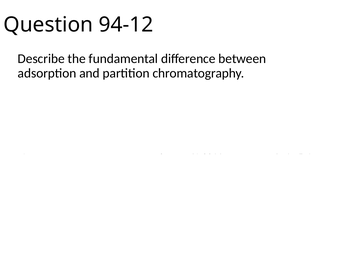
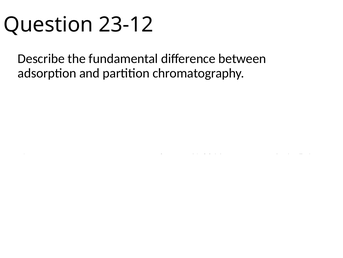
94-12: 94-12 -> 23-12 (126, 25)
